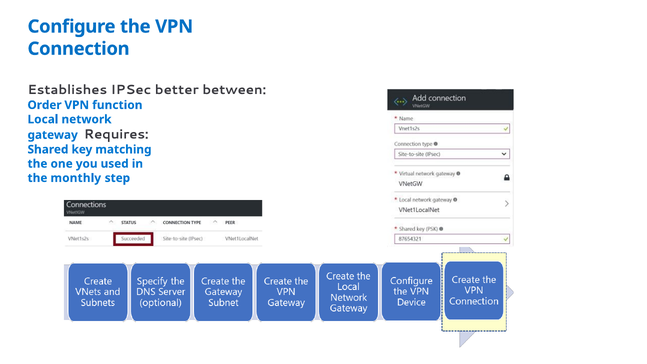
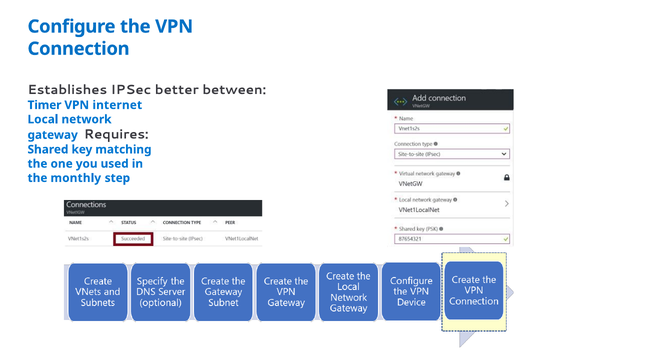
Order: Order -> Timer (45, 105)
function: function -> internet (117, 105)
